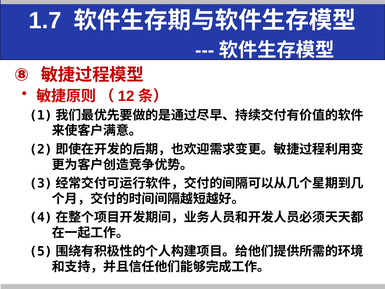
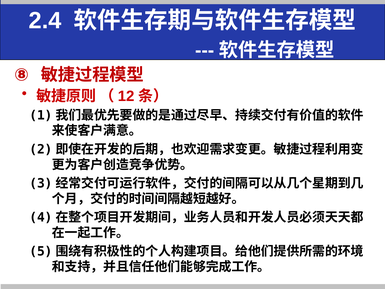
1.7: 1.7 -> 2.4 (45, 20)
